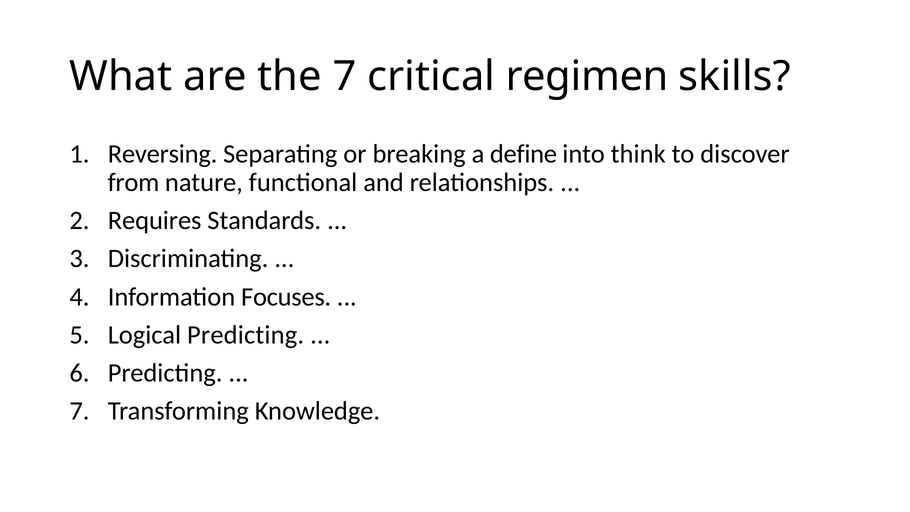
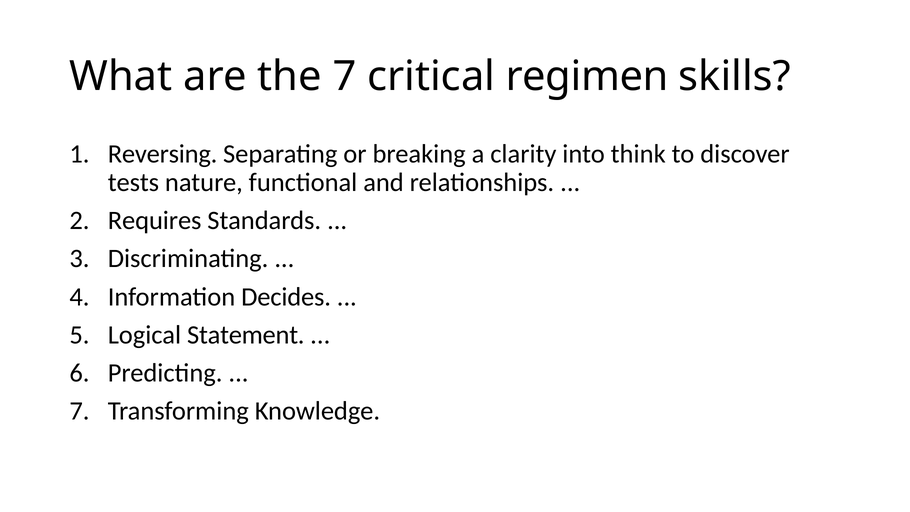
define: define -> clarity (523, 154)
from: from -> tests (133, 182)
Focuses: Focuses -> Decides (286, 297)
Logical Predicting: Predicting -> Statement (246, 335)
